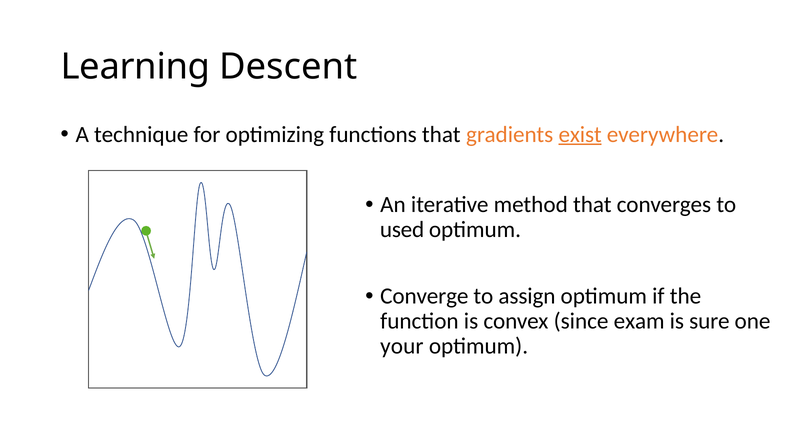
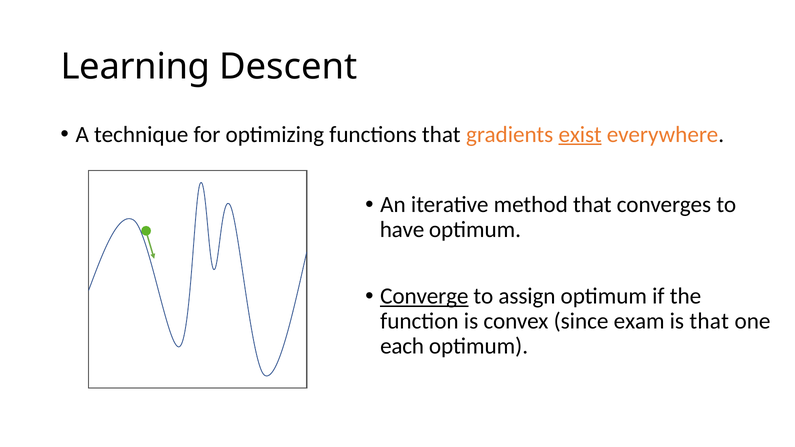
used: used -> have (402, 230)
Converge underline: none -> present (424, 296)
is sure: sure -> that (709, 321)
your: your -> each (402, 346)
